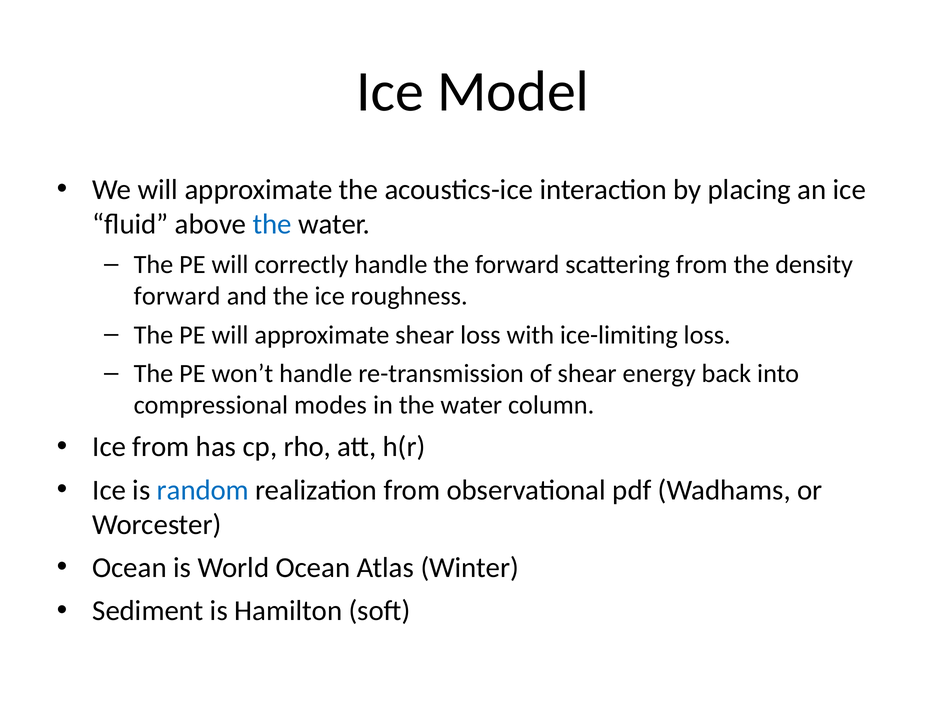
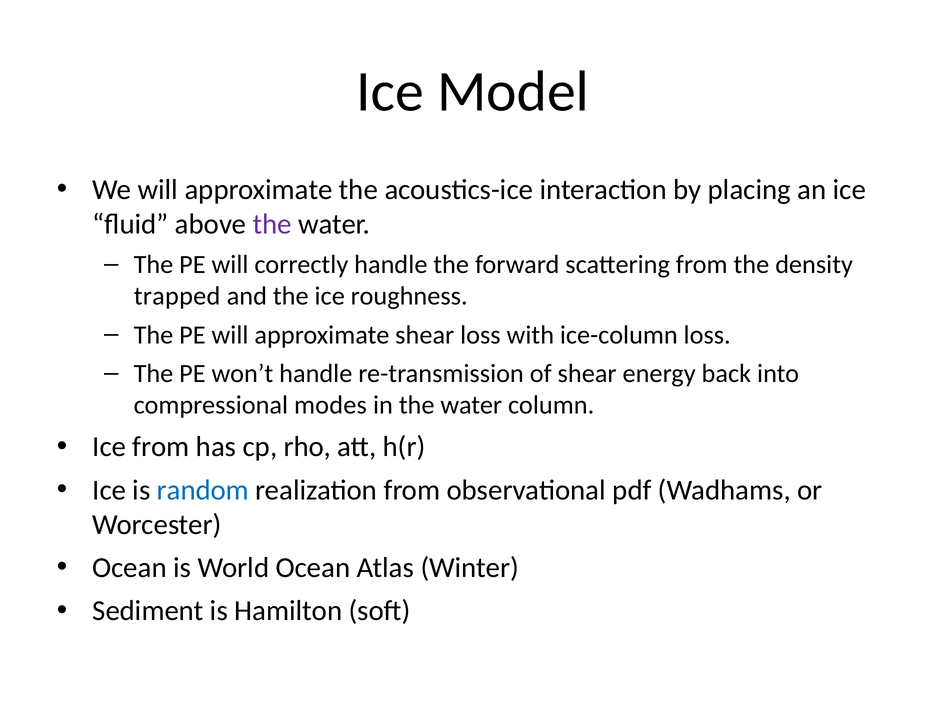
the colour: blue -> purple (272, 224)
forward: forward -> trapped (177, 296)
ice-limiting: ice-limiting -> ice-column (619, 335)
